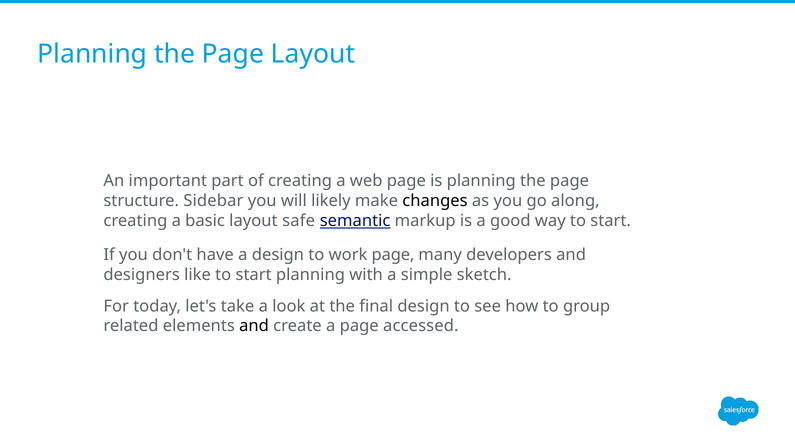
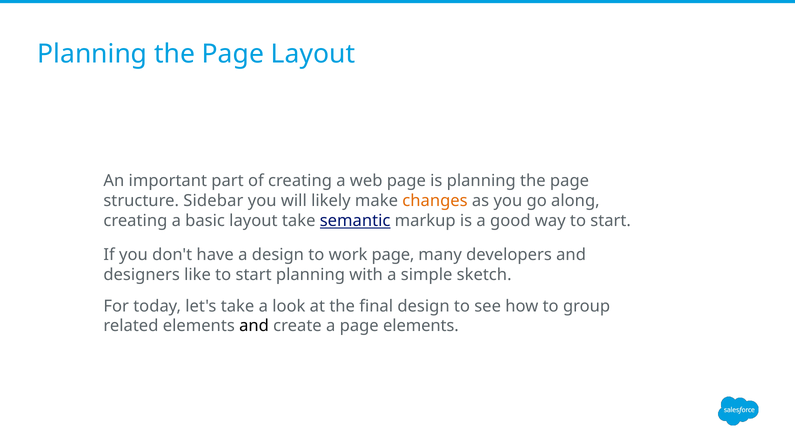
changes colour: black -> orange (435, 201)
layout safe: safe -> take (299, 221)
page accessed: accessed -> elements (421, 326)
